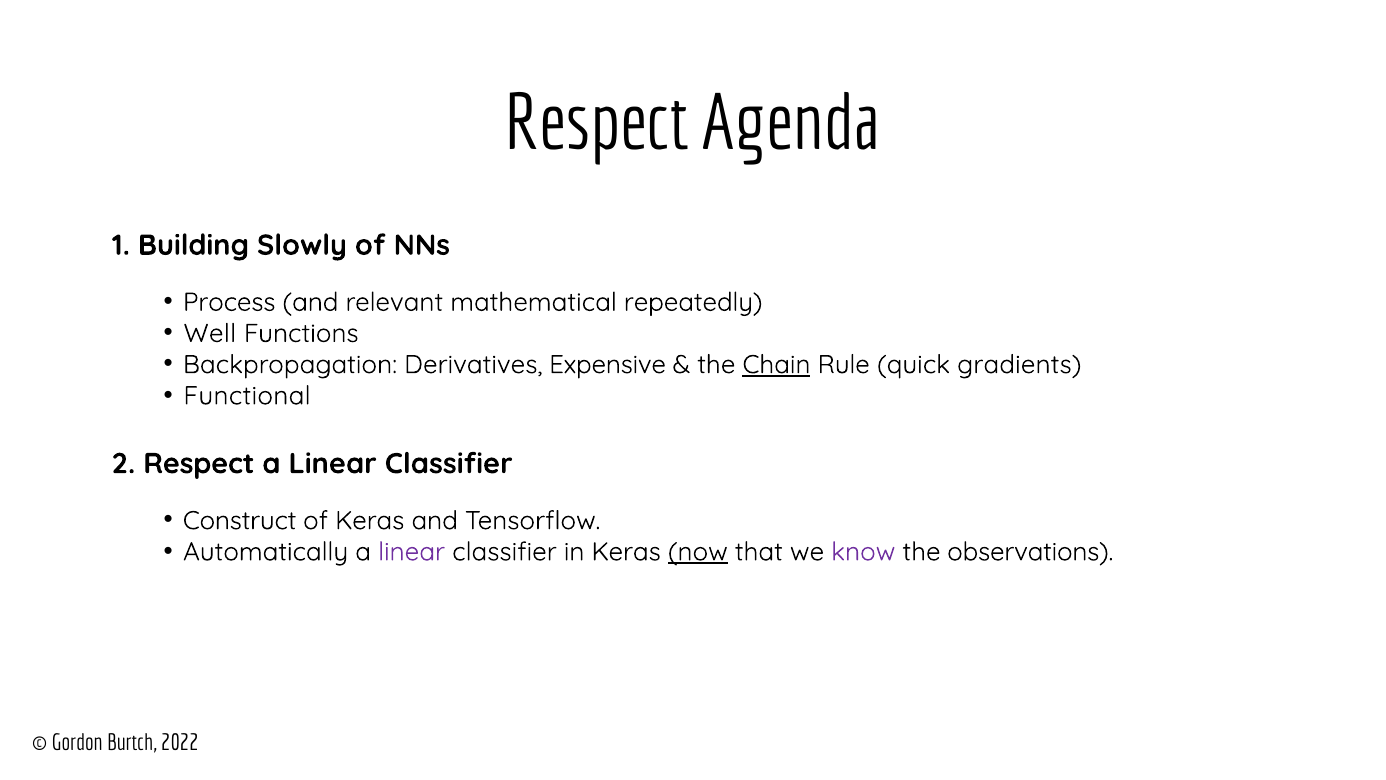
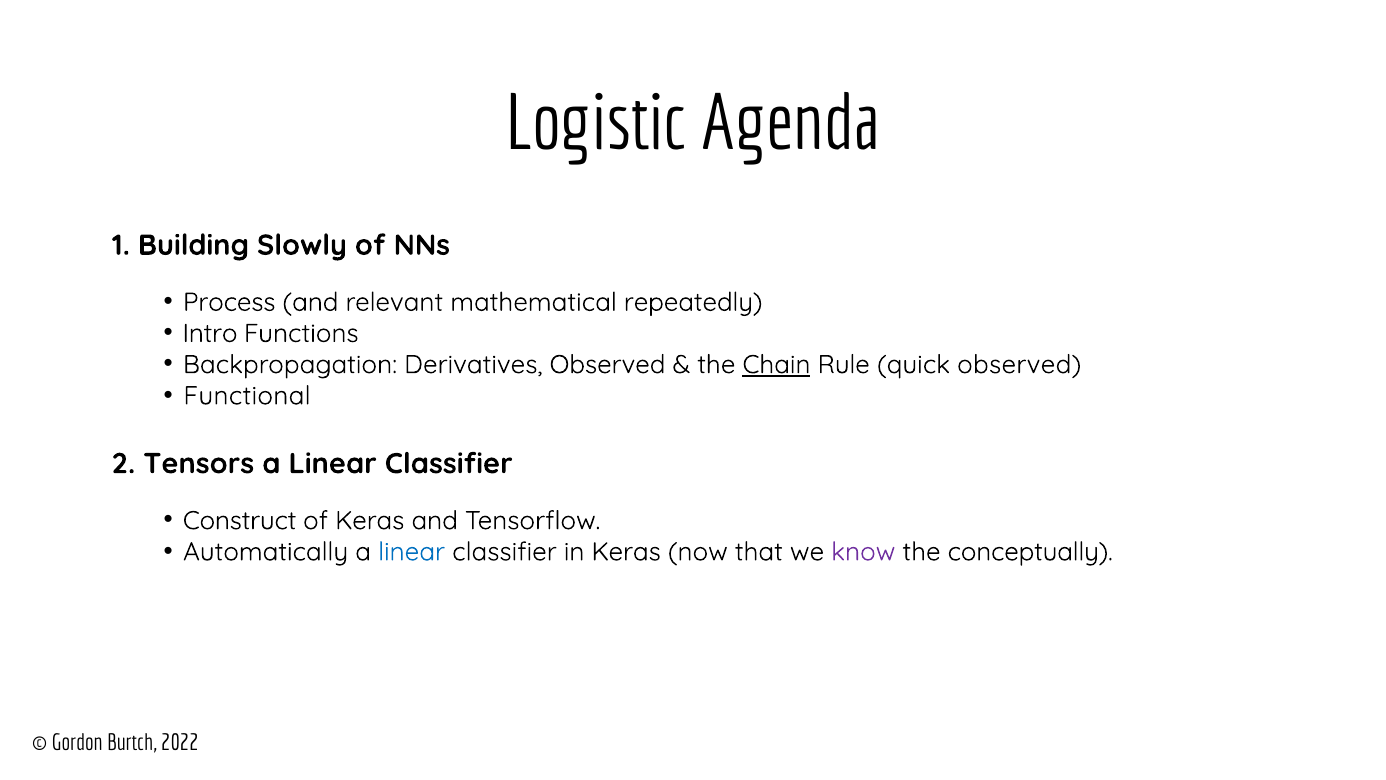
Respect: Respect -> Logistic (596, 124)
Well: Well -> Intro (210, 333)
Derivatives Expensive: Expensive -> Observed (608, 364)
quick gradients: gradients -> observed (1019, 364)
2 Respect: Respect -> Tensors (199, 463)
linear colour: purple -> blue (412, 552)
now underline: present -> none (698, 552)
observations: observations -> conceptually (1030, 552)
